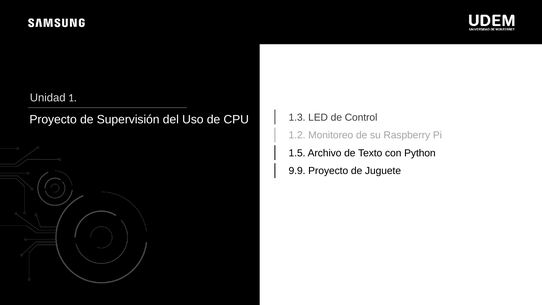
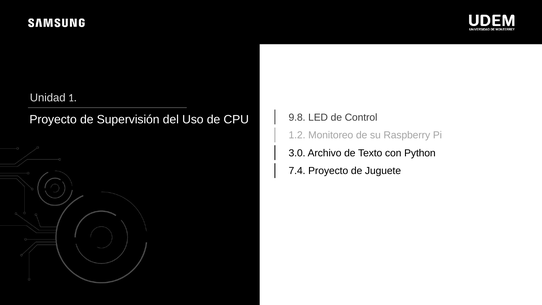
1.3: 1.3 -> 9.8 (297, 117)
1.5: 1.5 -> 3.0 (297, 153)
9.9: 9.9 -> 7.4 (297, 171)
